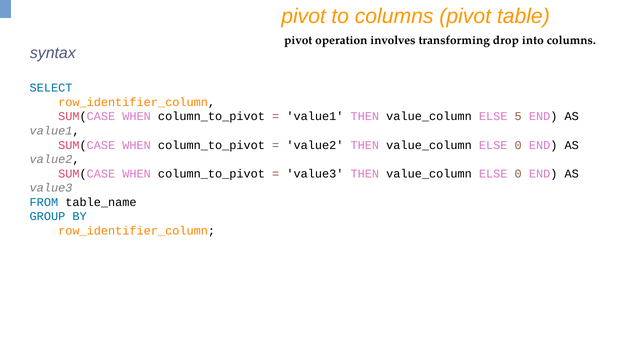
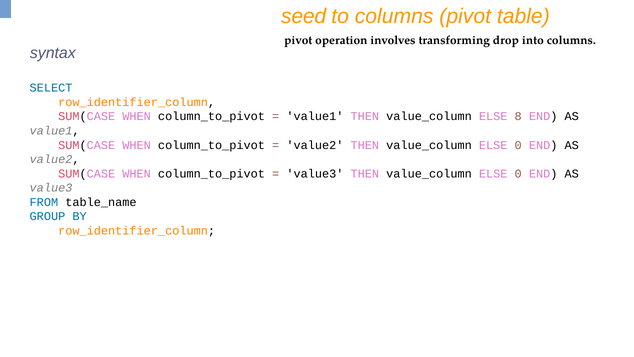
pivot: pivot -> seed (304, 17)
5: 5 -> 8 (518, 116)
